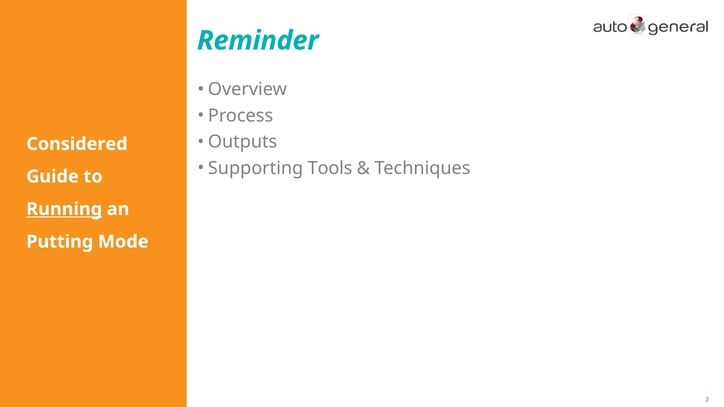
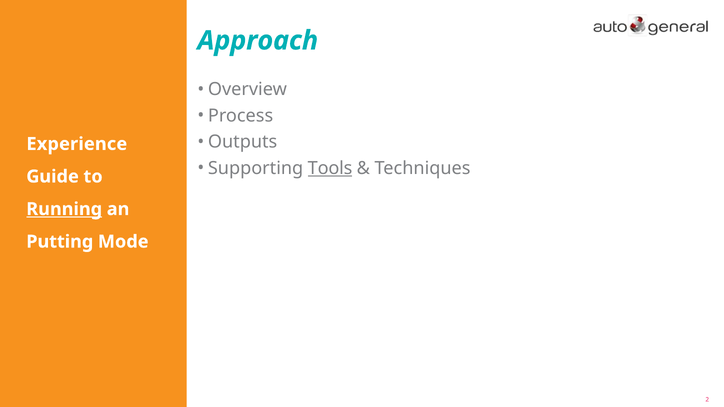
Reminder: Reminder -> Approach (258, 41)
Considered: Considered -> Experience (77, 144)
Tools underline: none -> present (330, 168)
